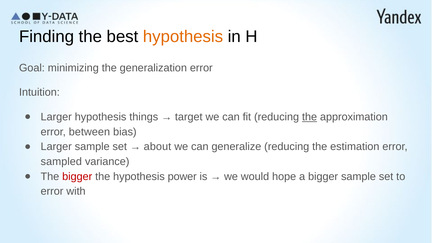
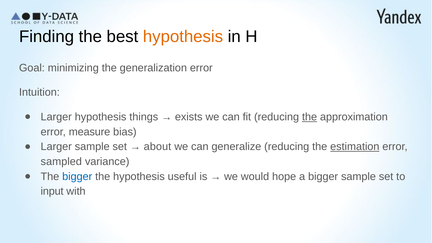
target: target -> exists (189, 117)
between: between -> measure (90, 132)
estimation underline: none -> present (355, 147)
bigger colour: red -> blue (77, 177)
power: power -> useful (182, 177)
error: error -> input (52, 191)
